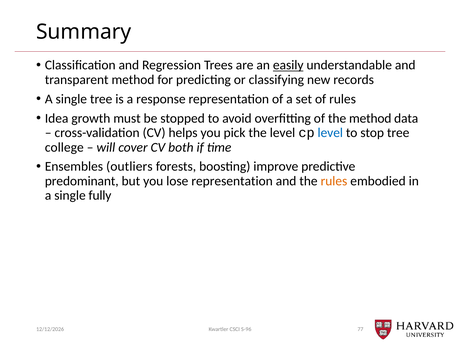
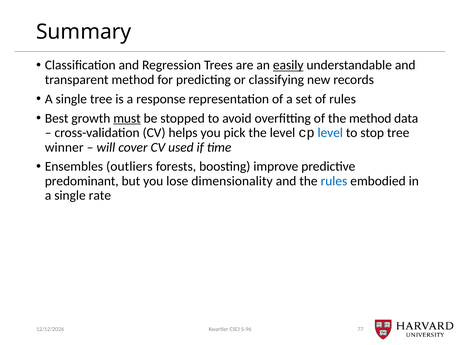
Idea: Idea -> Best (57, 118)
must underline: none -> present (127, 118)
college: college -> winner (64, 147)
both: both -> used (181, 147)
lose representation: representation -> dimensionality (232, 181)
rules colour: orange -> blue (334, 181)
fully: fully -> rate (100, 196)
